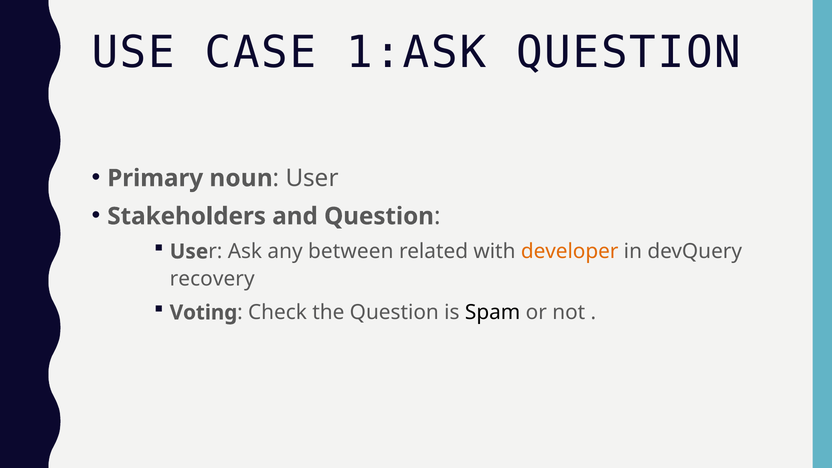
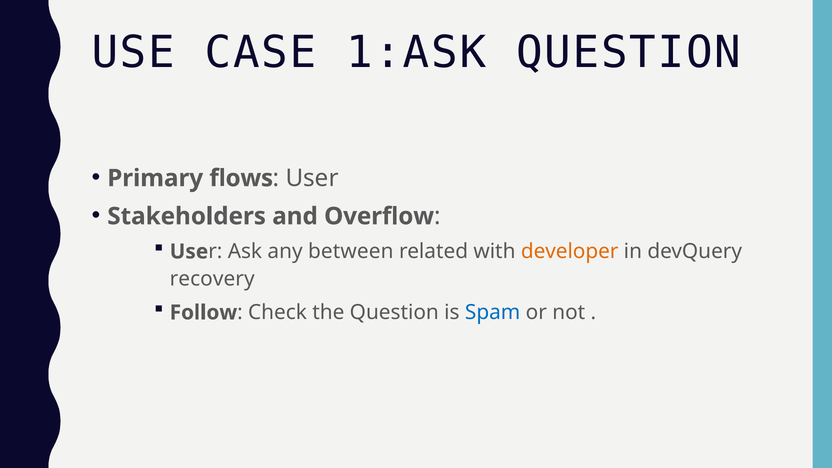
noun: noun -> flows (241, 178)
and Question: Question -> Overflow (379, 216)
Voting: Voting -> Follow (203, 313)
Spam colour: black -> blue (493, 313)
